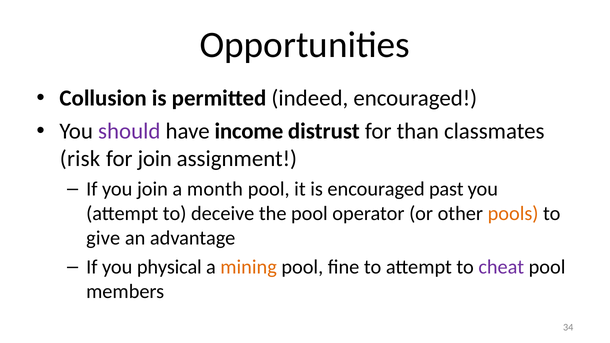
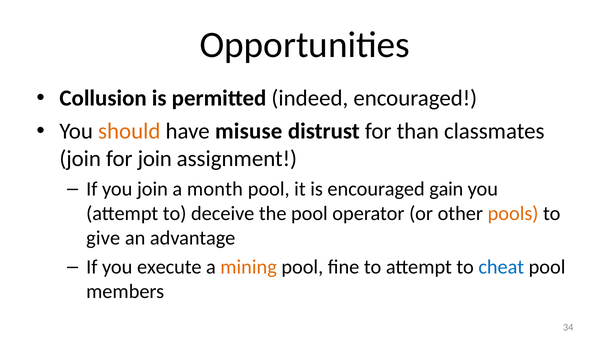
should colour: purple -> orange (129, 131)
income: income -> misuse (249, 131)
risk: risk -> join (80, 159)
past: past -> gain (446, 189)
physical: physical -> execute (169, 267)
cheat colour: purple -> blue (501, 267)
